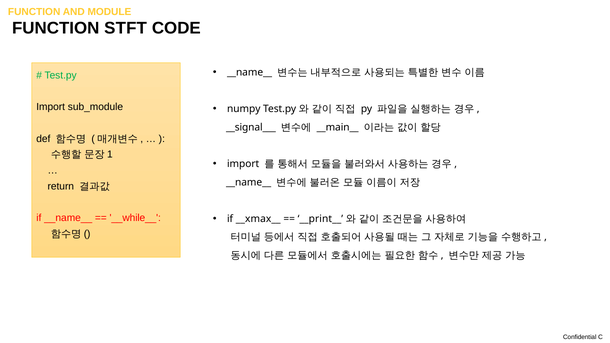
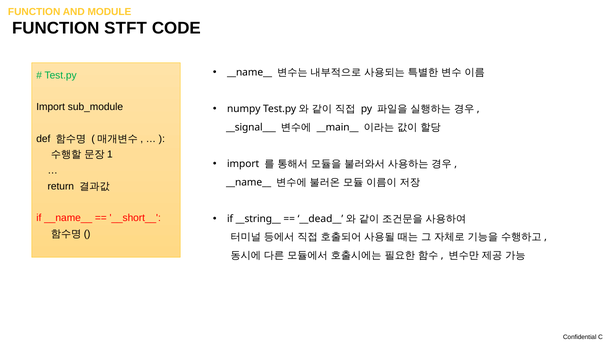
__while__: __while__ -> __short__ (135, 218)
__xmax__: __xmax__ -> __string__ (258, 219)
__print__: __print__ -> __dead__ (320, 219)
